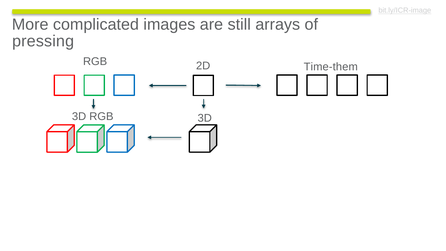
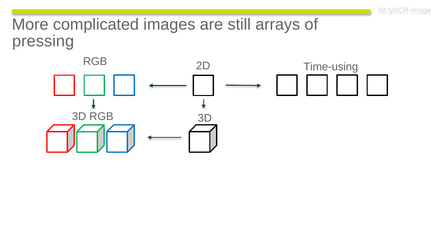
Time-them: Time-them -> Time-using (331, 67)
